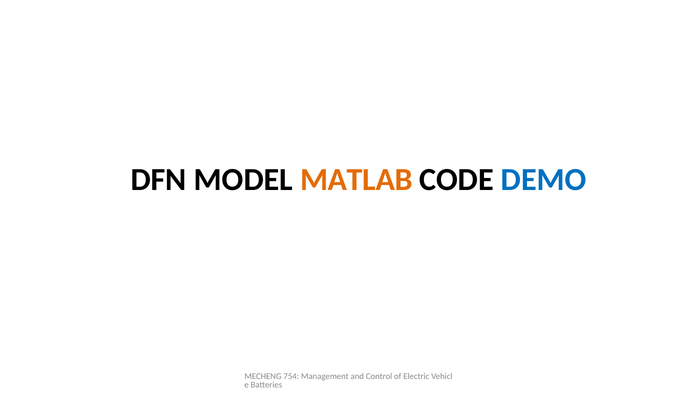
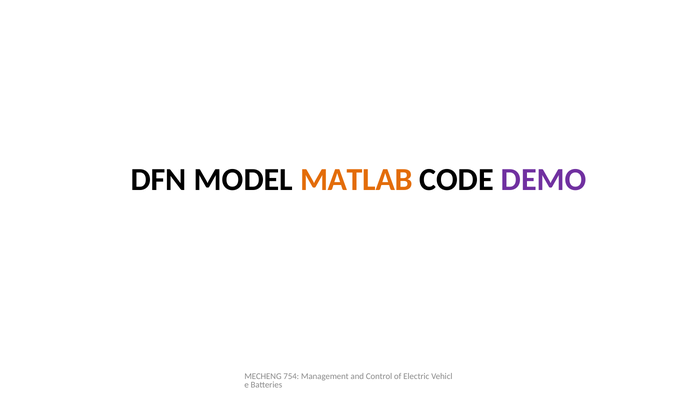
DEMO colour: blue -> purple (544, 179)
